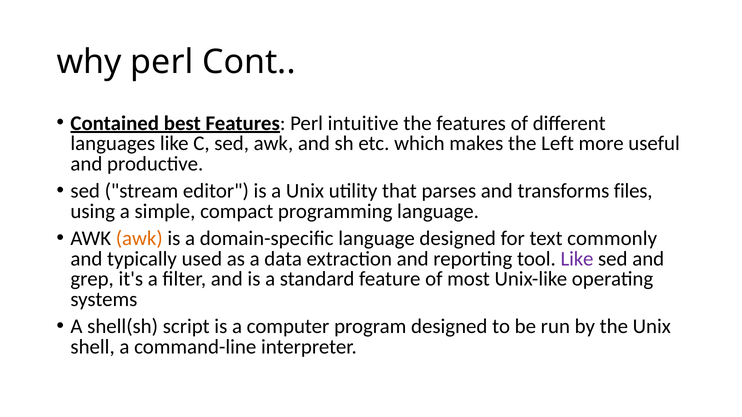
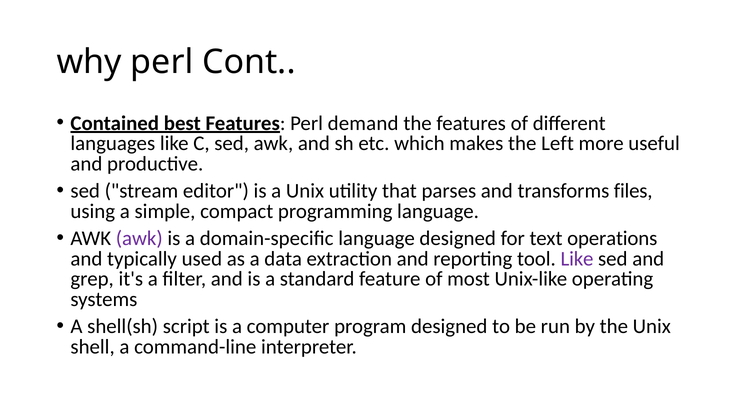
intuitive: intuitive -> demand (363, 123)
awk colour: orange -> purple (139, 239)
commonly: commonly -> operations (612, 239)
